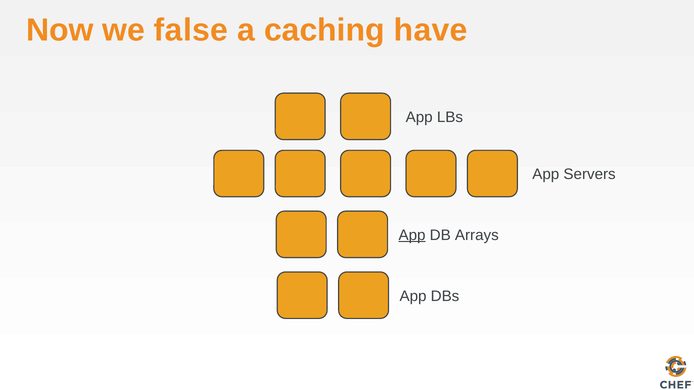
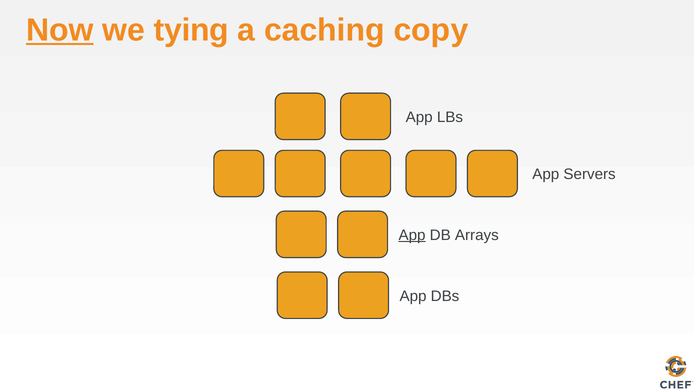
Now underline: none -> present (60, 30)
false: false -> tying (191, 30)
have: have -> copy (431, 30)
